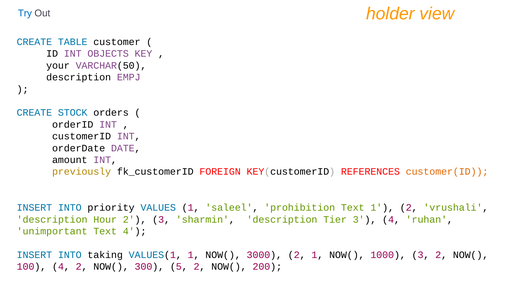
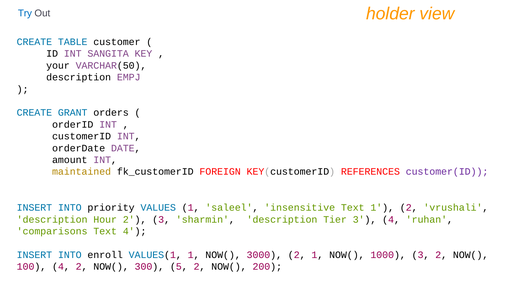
OBJECTS: OBJECTS -> SANGITA (108, 54)
STOCK: STOCK -> GRANT (73, 113)
previously: previously -> maintained (82, 172)
customer(ID colour: orange -> purple (447, 172)
prohibition: prohibition -> insensitive (300, 208)
unimportant: unimportant -> comparisons (52, 231)
taking: taking -> enroll (105, 255)
